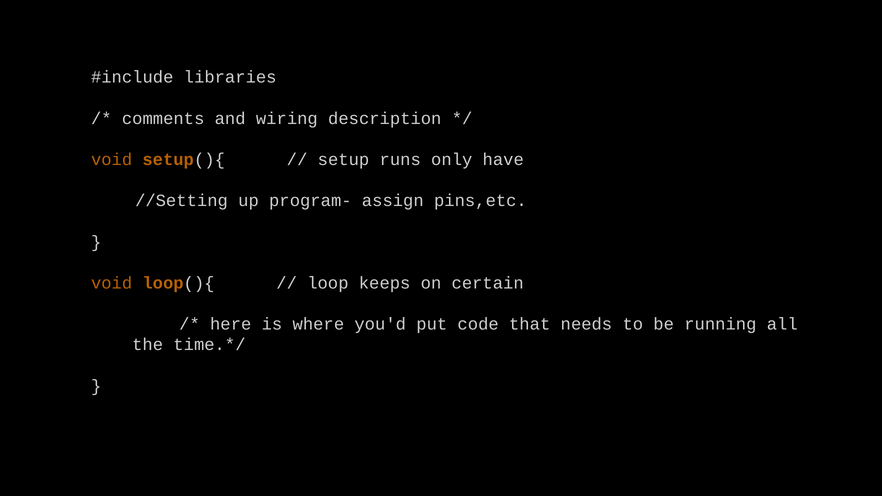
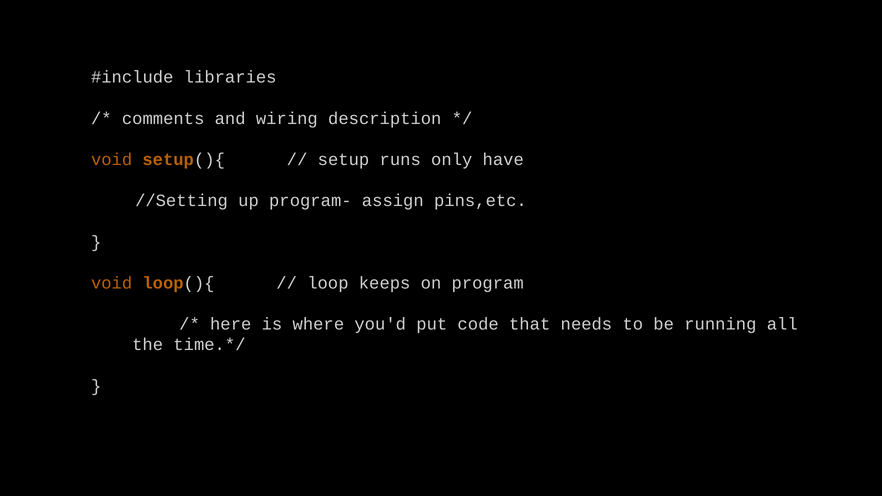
certain: certain -> program (488, 283)
